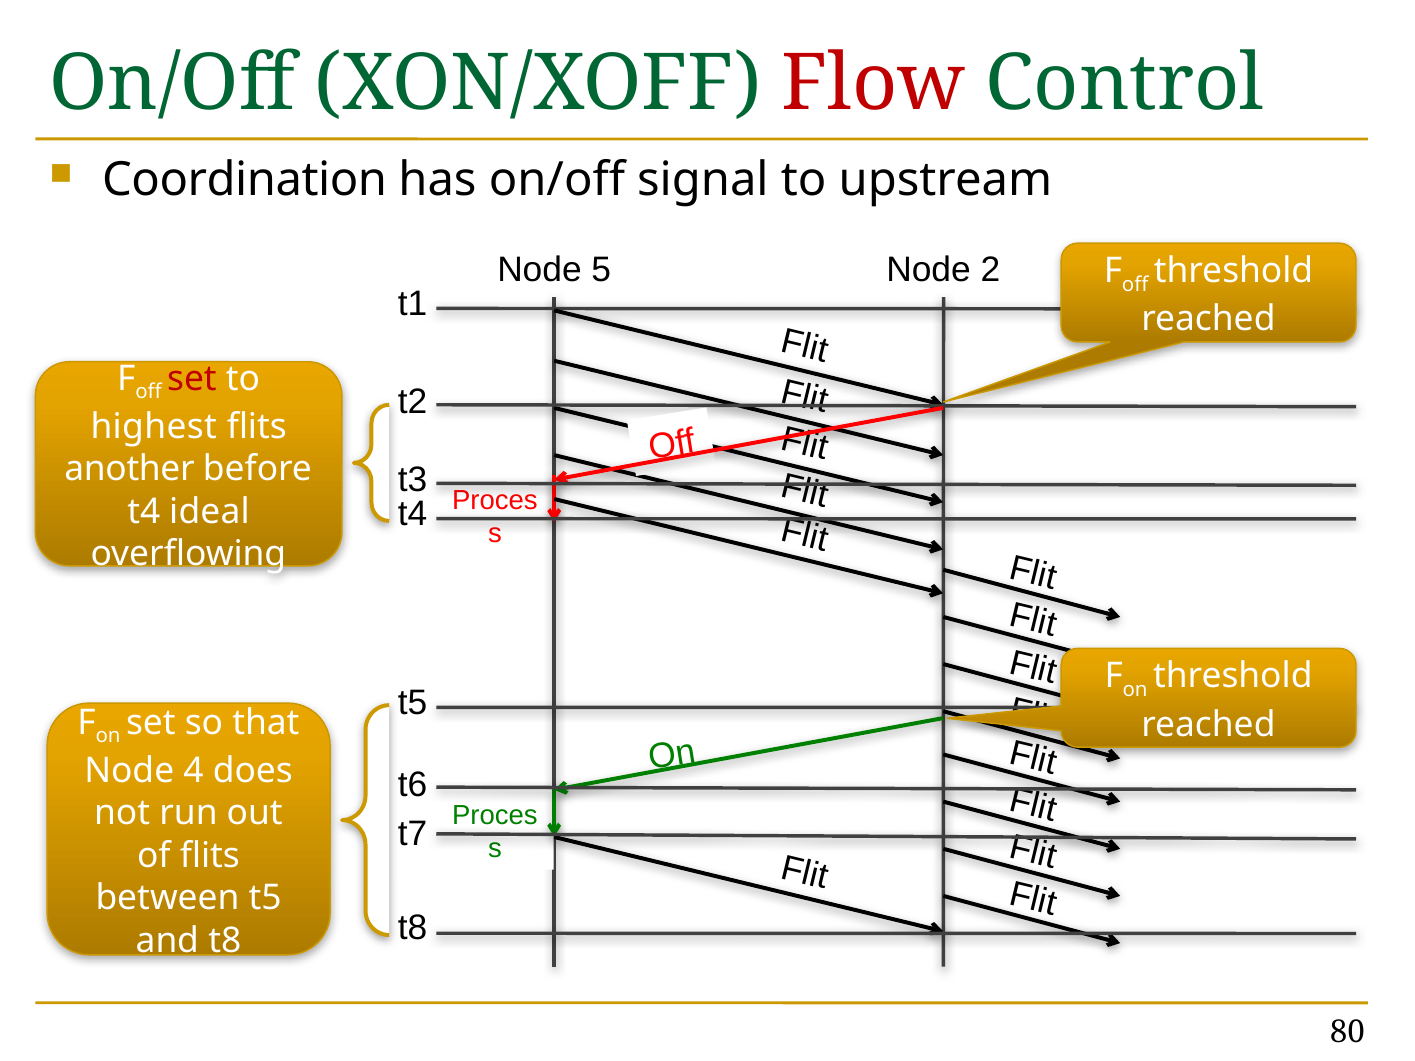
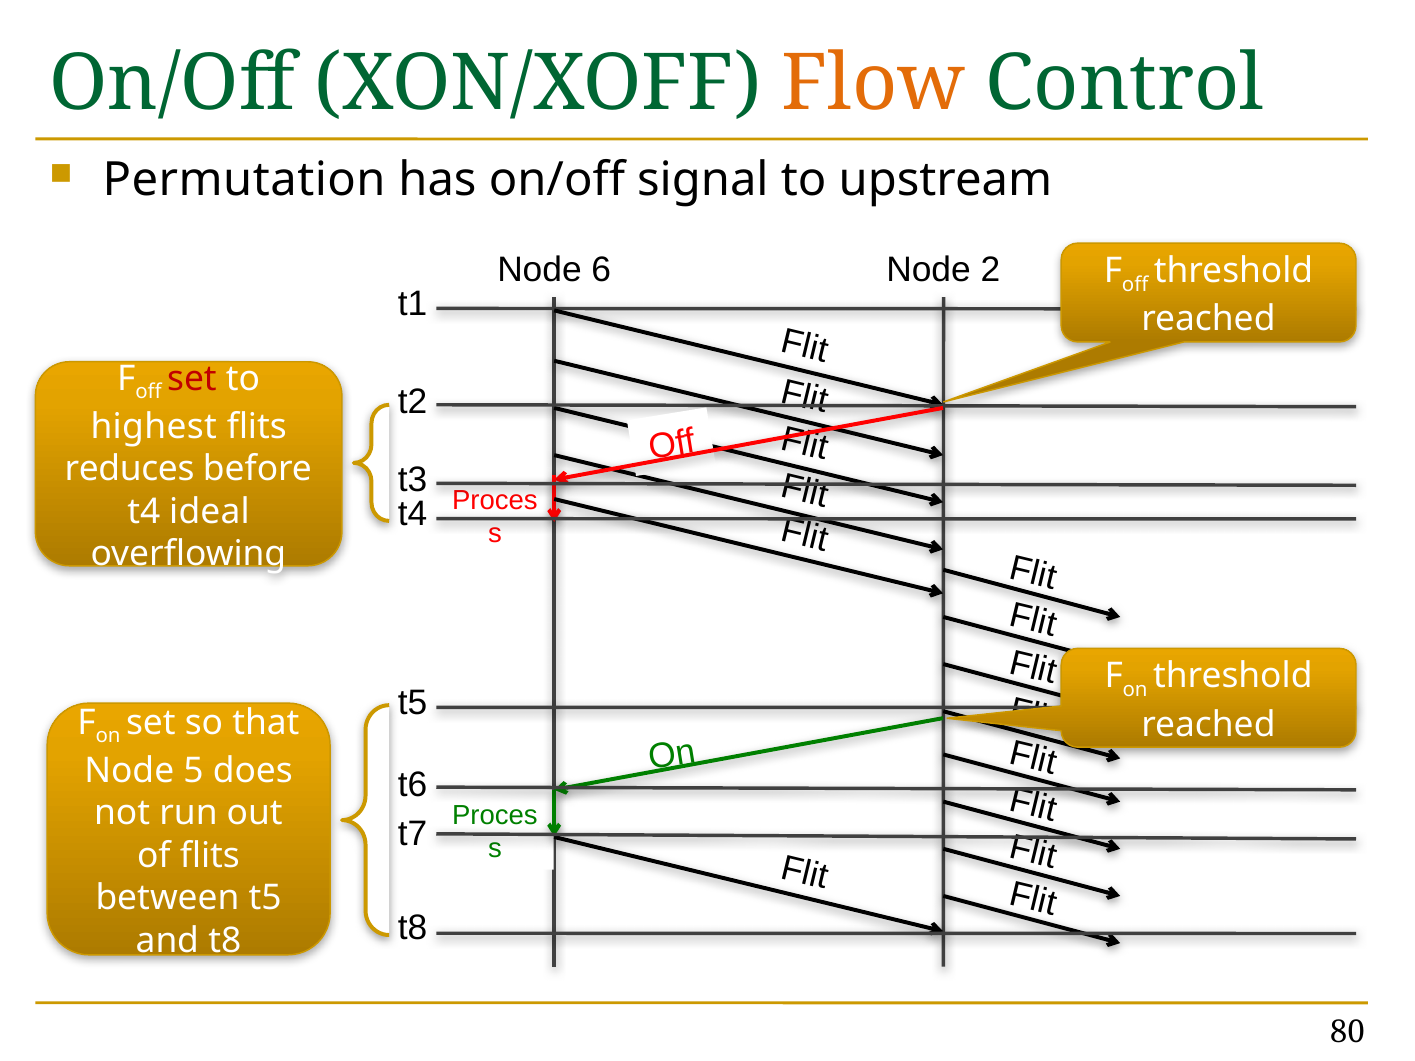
Flow colour: red -> orange (874, 83)
Coordination: Coordination -> Permutation (244, 180)
5: 5 -> 6 (601, 270)
another: another -> reduces (130, 469)
4: 4 -> 5 (193, 771)
